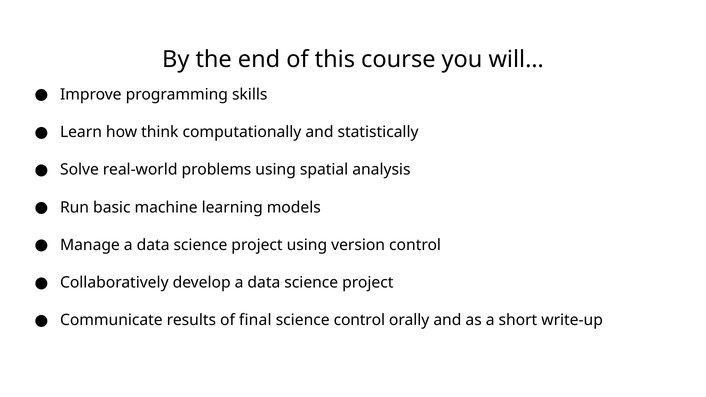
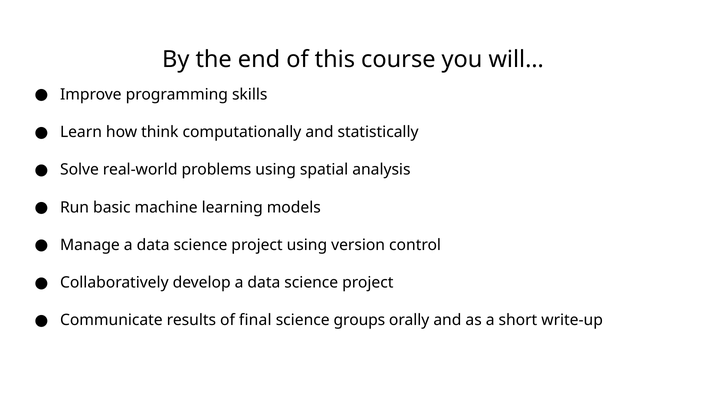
science control: control -> groups (359, 320)
